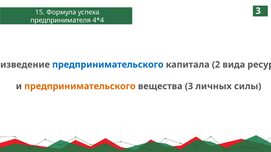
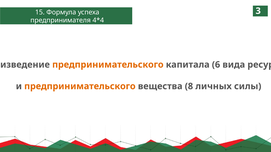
предпринимательского colour: blue -> orange (108, 65)
2: 2 -> 6 (216, 65)
вещества 3: 3 -> 8 (189, 87)
